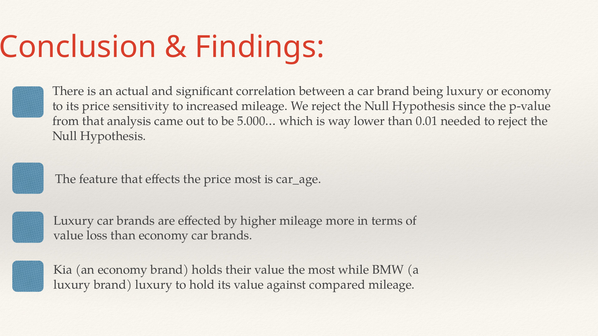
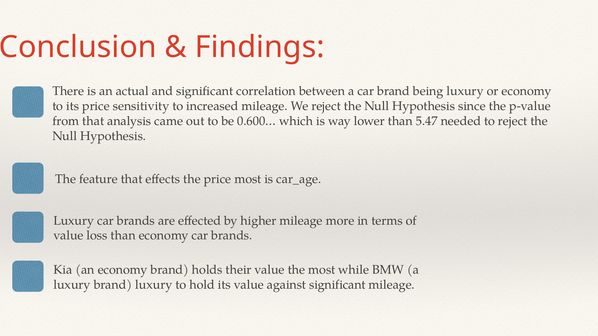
5.000…: 5.000… -> 0.600… (257, 121)
0.01: 0.01 -> 5.47 (427, 121)
against compared: compared -> significant (337, 285)
